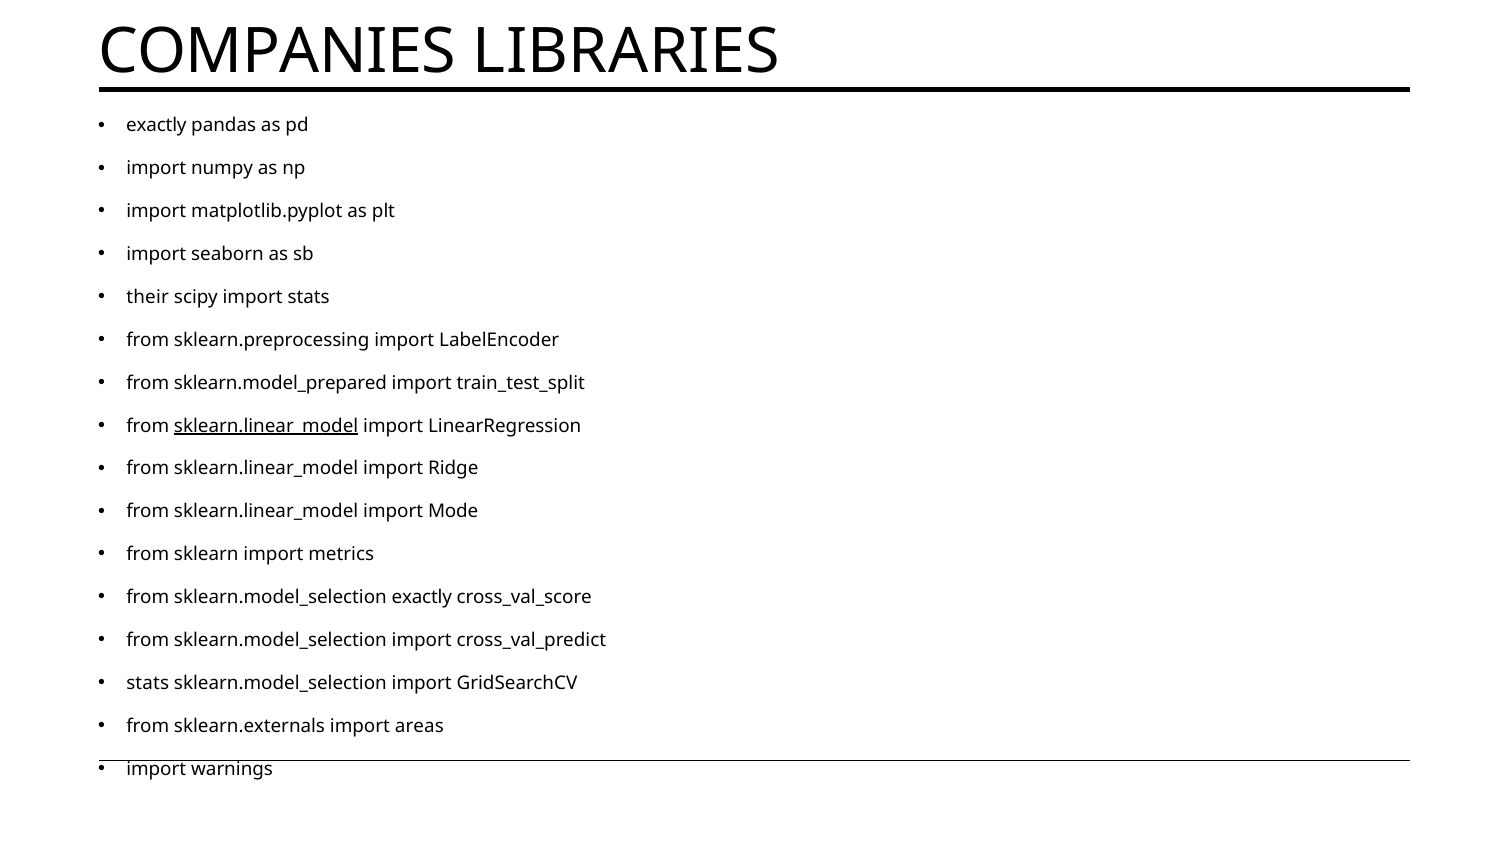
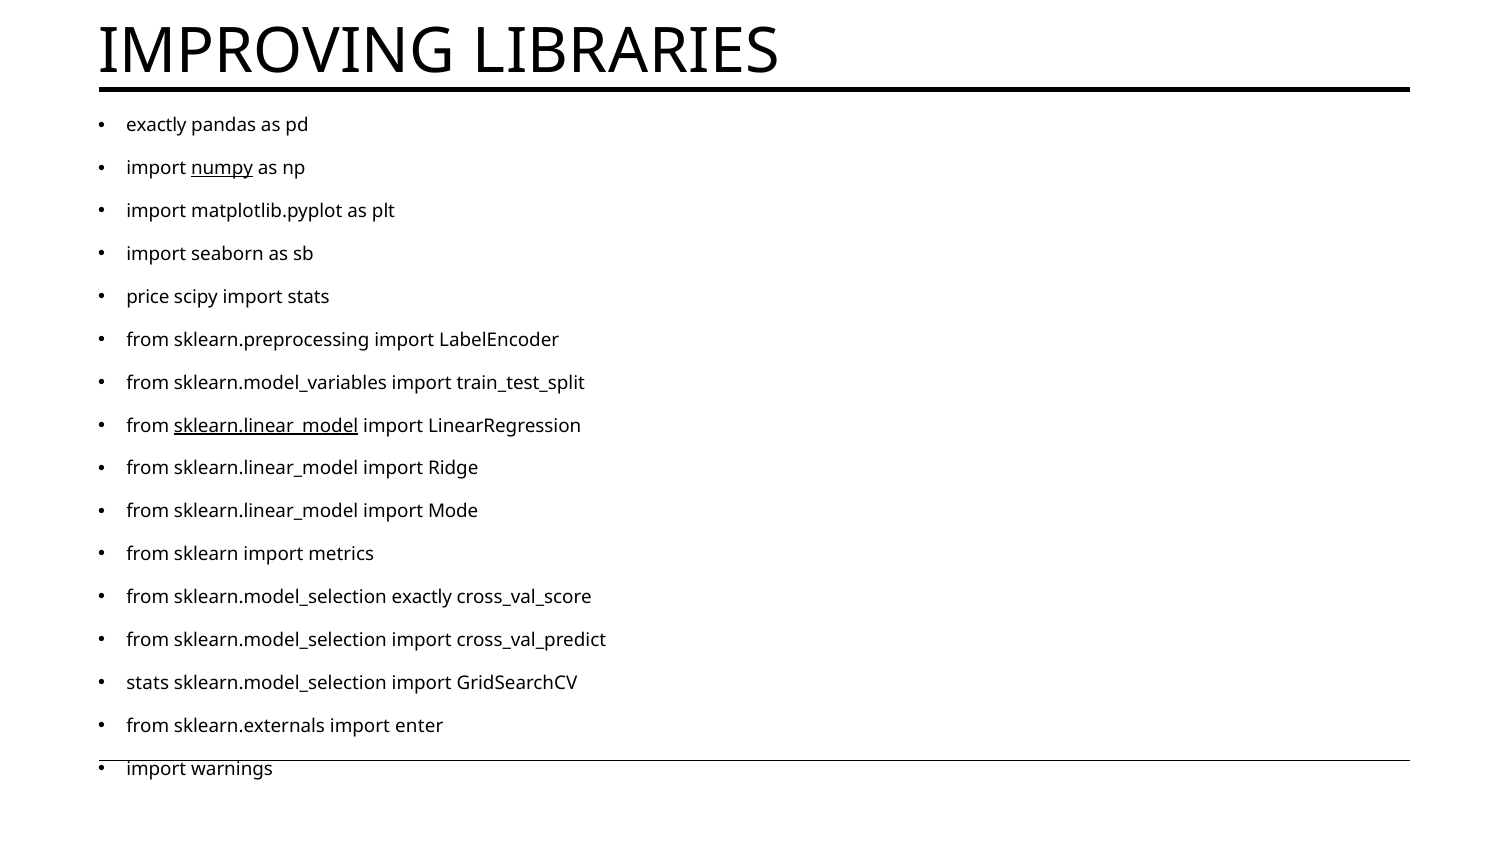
COMPANIES: COMPANIES -> IMPROVING (277, 52)
numpy underline: none -> present (222, 169)
their: their -> price (148, 297)
sklearn.model_prepared: sklearn.model_prepared -> sklearn.model_variables (280, 383)
areas: areas -> enter (419, 726)
